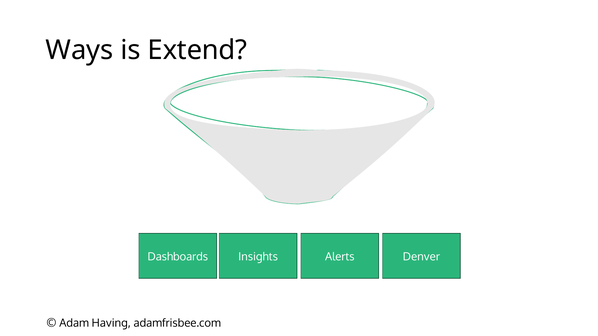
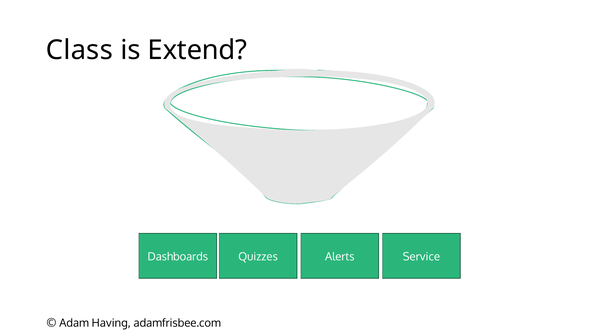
Ways: Ways -> Class (79, 50)
Insights: Insights -> Quizzes (258, 257)
Denver: Denver -> Service (421, 257)
